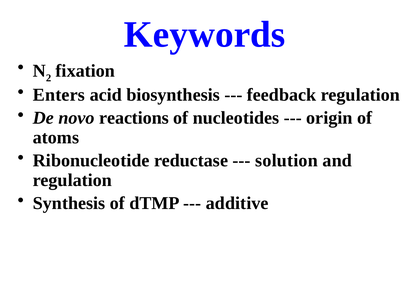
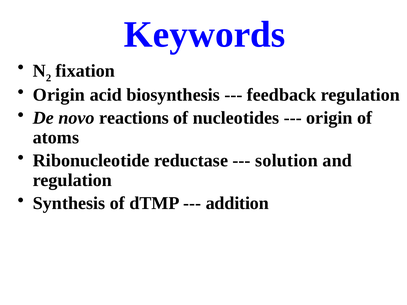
Enters: Enters -> Origin (59, 95)
additive: additive -> addition (237, 203)
